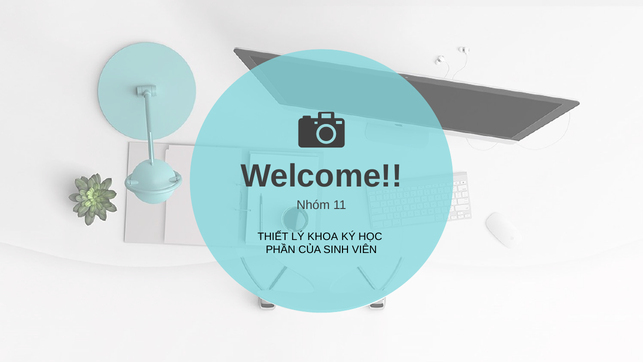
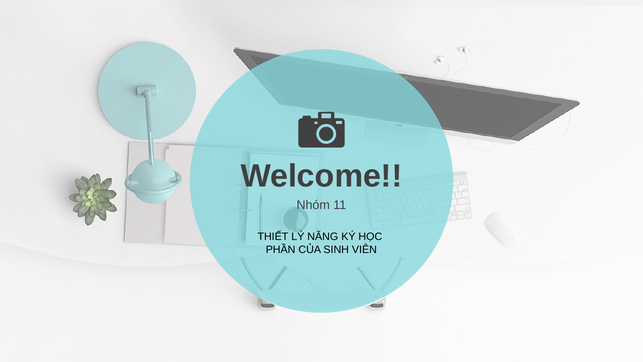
KHOA: KHOA -> NĂNG (323, 236)
